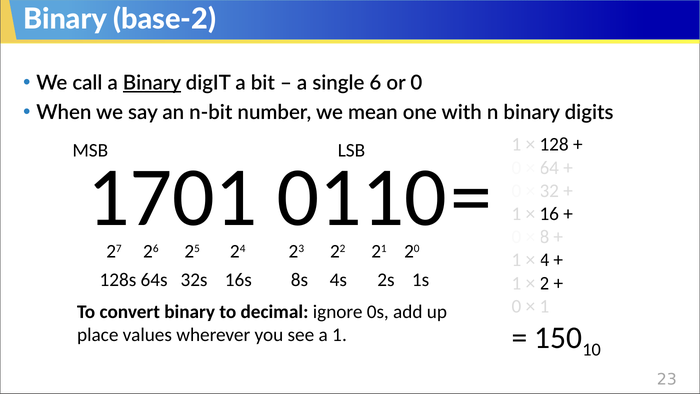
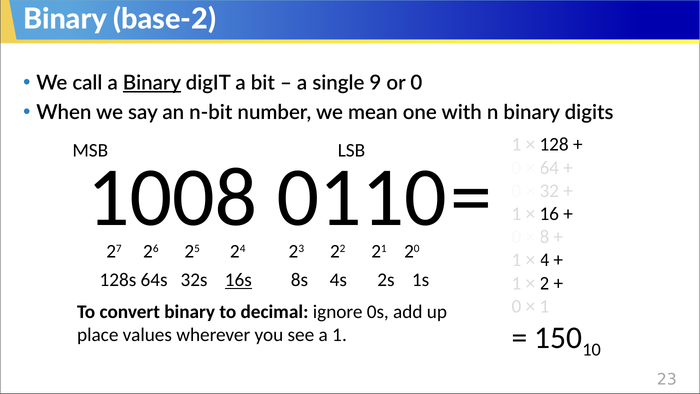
6: 6 -> 9 (375, 83)
1701: 1701 -> 1008 (172, 197)
16s underline: none -> present (238, 280)
